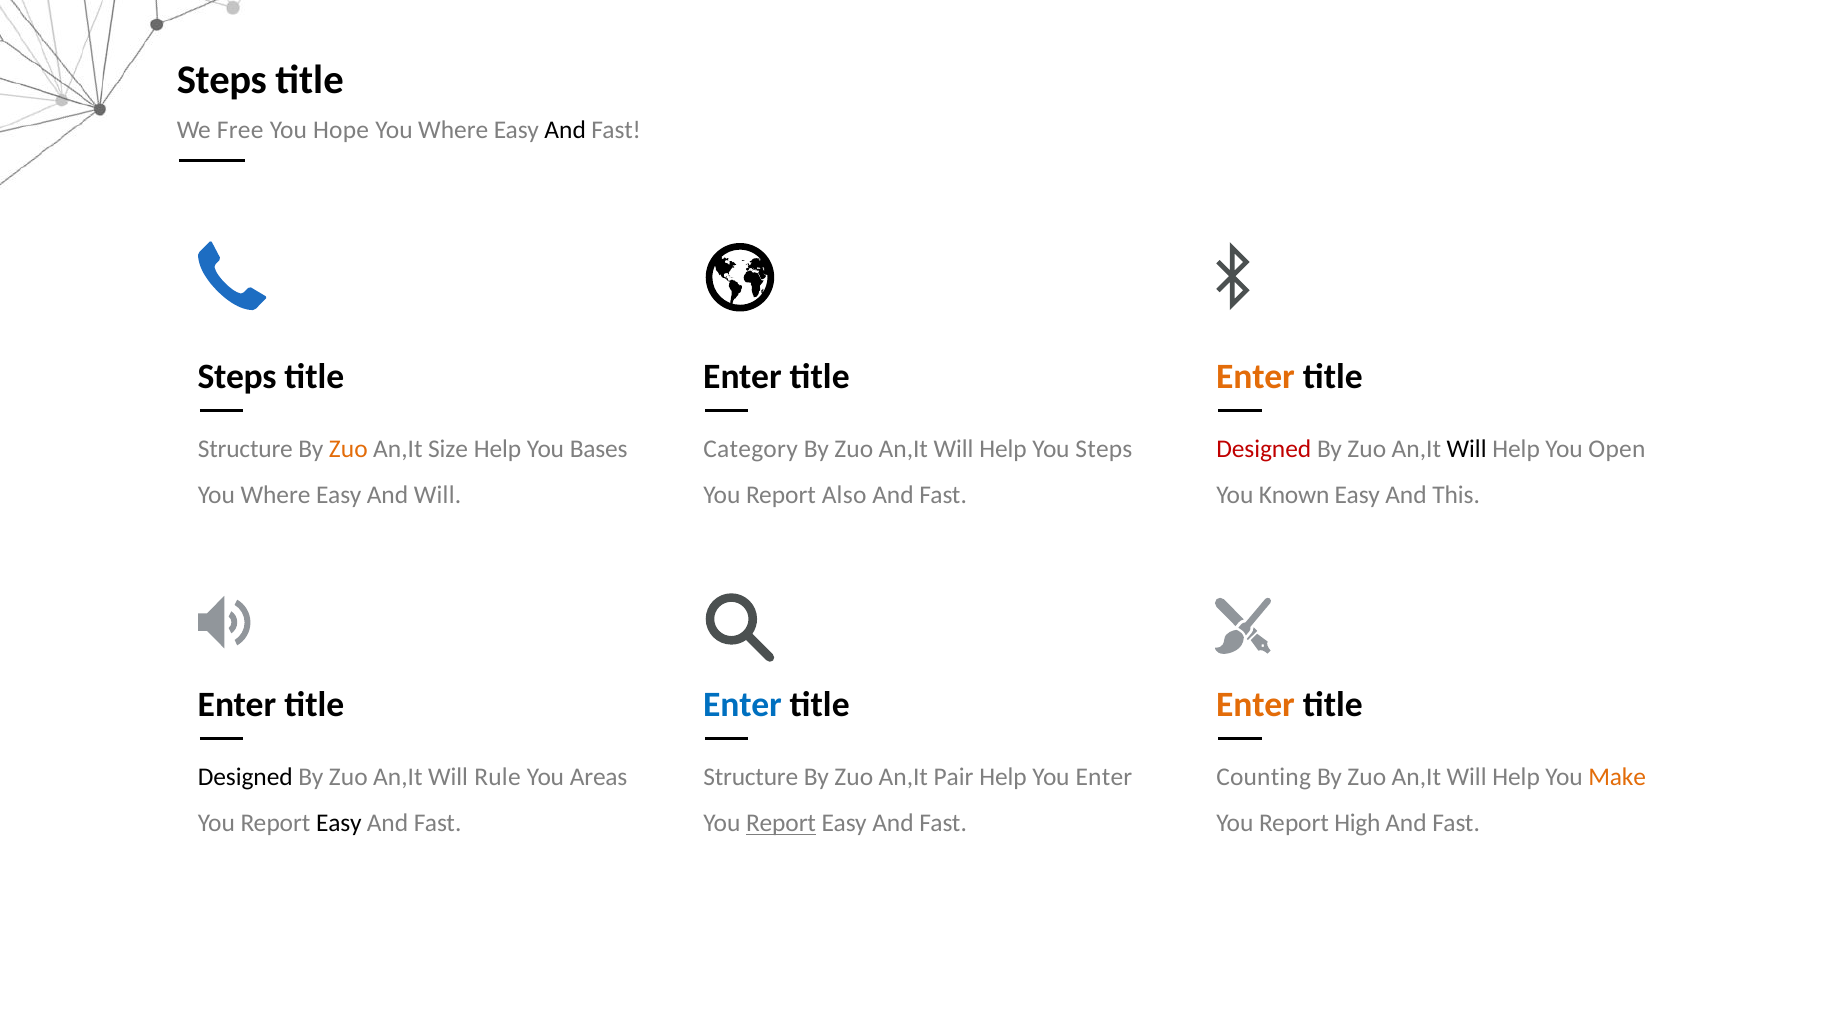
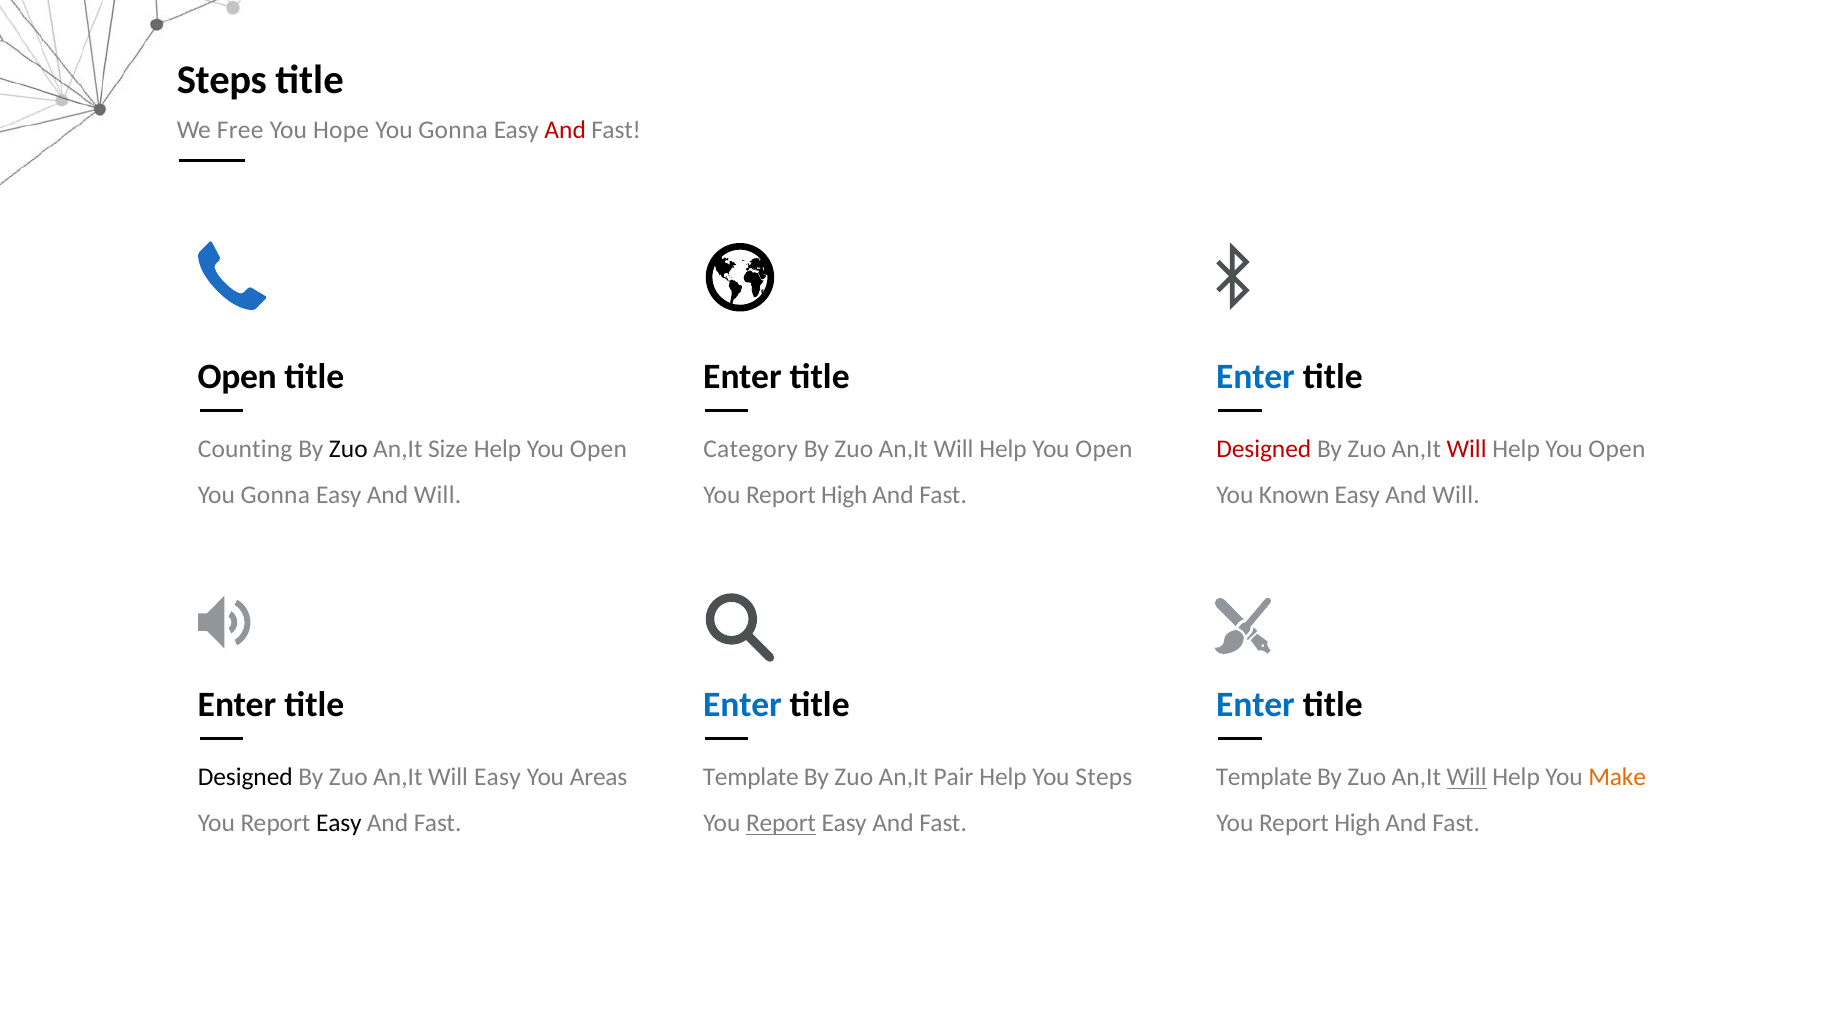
Where: Where -> Gonna (453, 130)
And colour: black -> red (565, 130)
Steps: Steps -> Open (237, 377)
Enter colour: orange -> blue (1256, 377)
Structure: Structure -> Counting (245, 449)
Zuo colour: orange -> black (348, 449)
Bases: Bases -> Open (598, 449)
Steps: Steps -> Open (1104, 449)
Will colour: black -> red (1467, 449)
Where: Where -> Gonna (275, 495)
Also: Also -> High (844, 495)
This: This -> Will (1456, 495)
Enter colour: orange -> blue (1256, 705)
Will Rule: Rule -> Easy (497, 777)
Structure: Structure -> Template (751, 777)
You Enter: Enter -> Steps (1104, 777)
Counting: Counting -> Template (1264, 777)
Will underline: none -> present (1467, 777)
